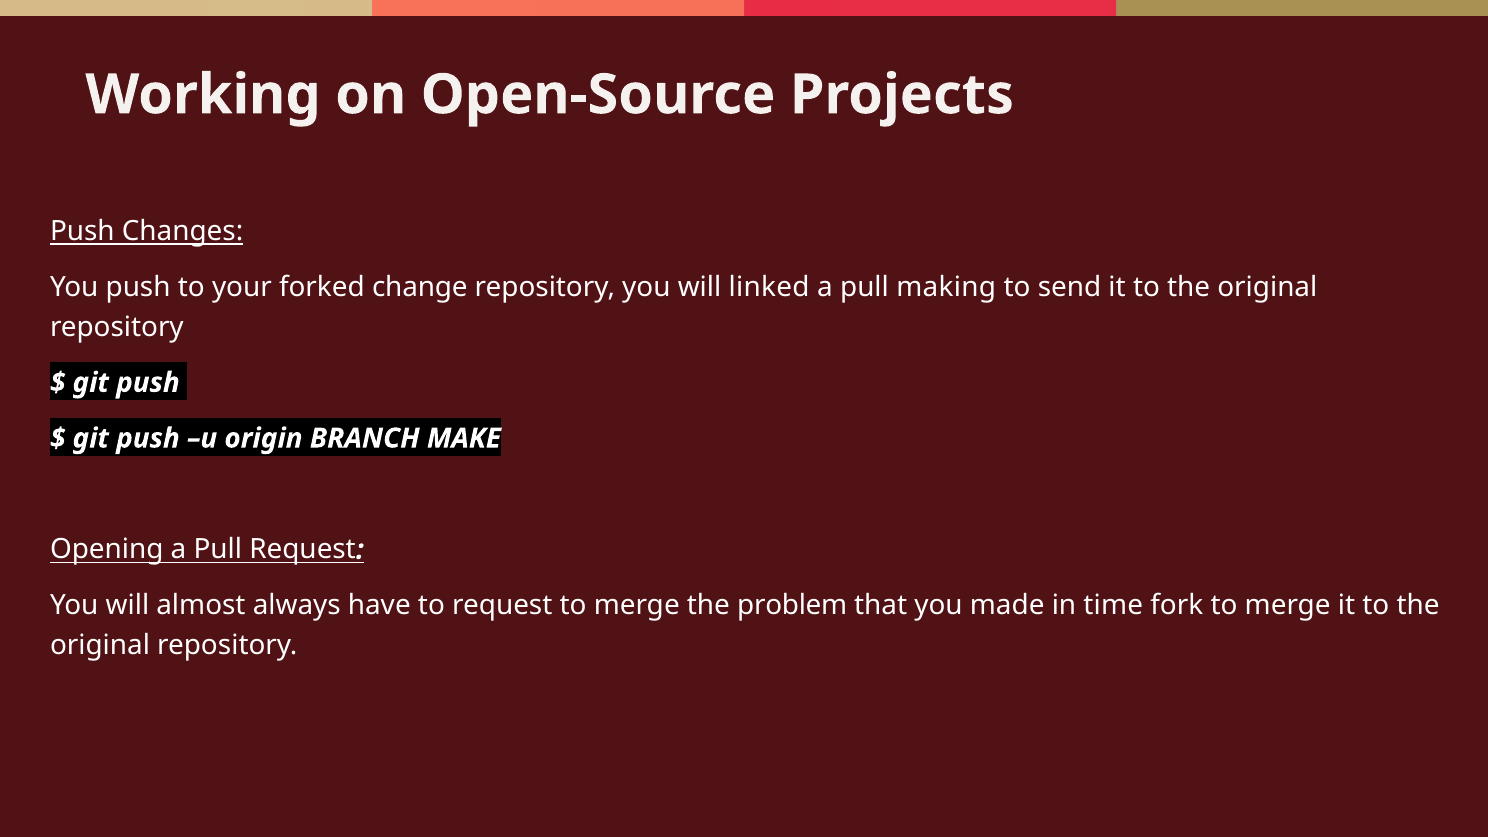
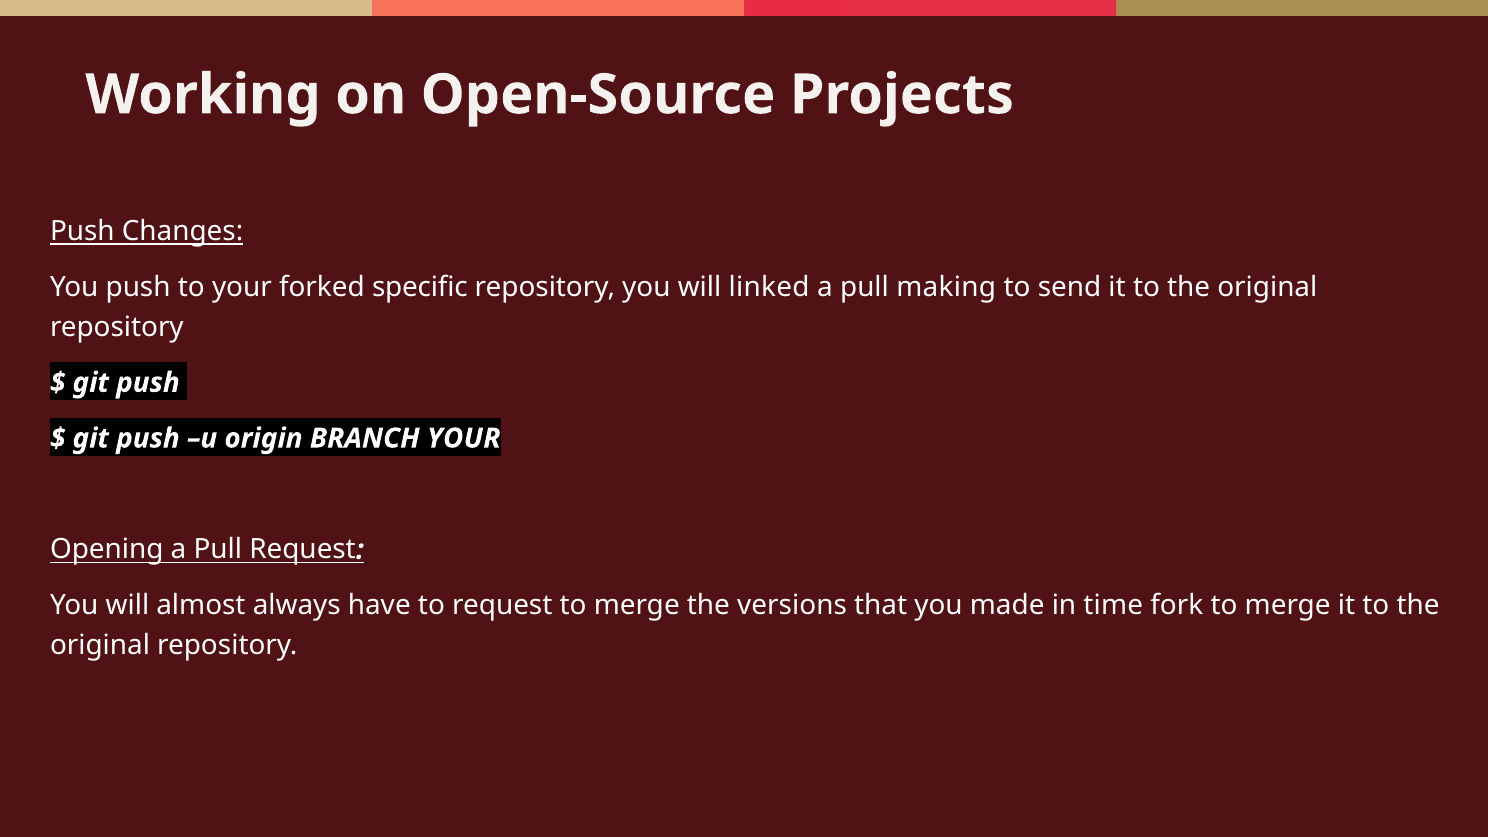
change: change -> specific (420, 287)
BRANCH MAKE: MAKE -> YOUR (464, 438)
problem: problem -> versions (792, 605)
